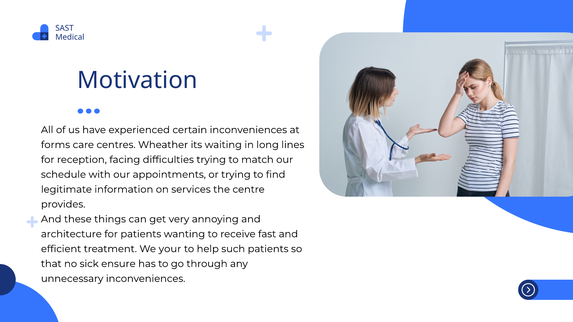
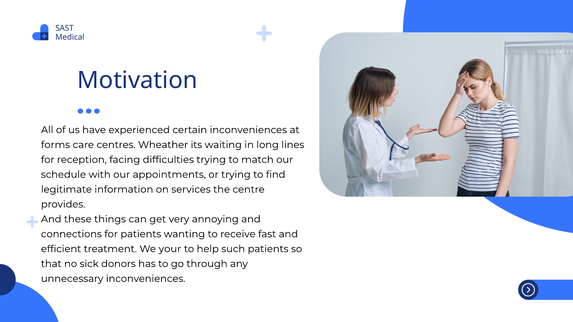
architecture: architecture -> connections (71, 234)
ensure: ensure -> donors (118, 264)
